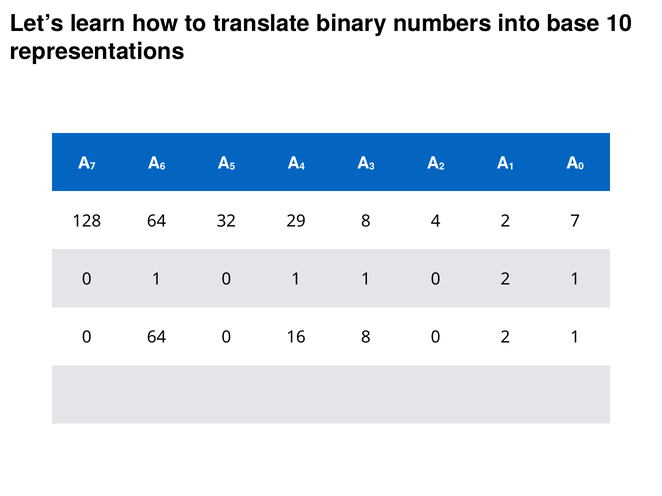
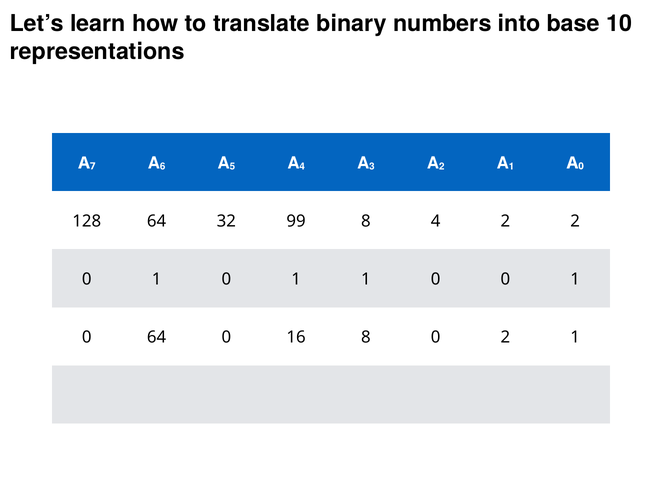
29: 29 -> 99 (296, 221)
2 7: 7 -> 2 (575, 221)
1 0 2: 2 -> 0 (505, 279)
